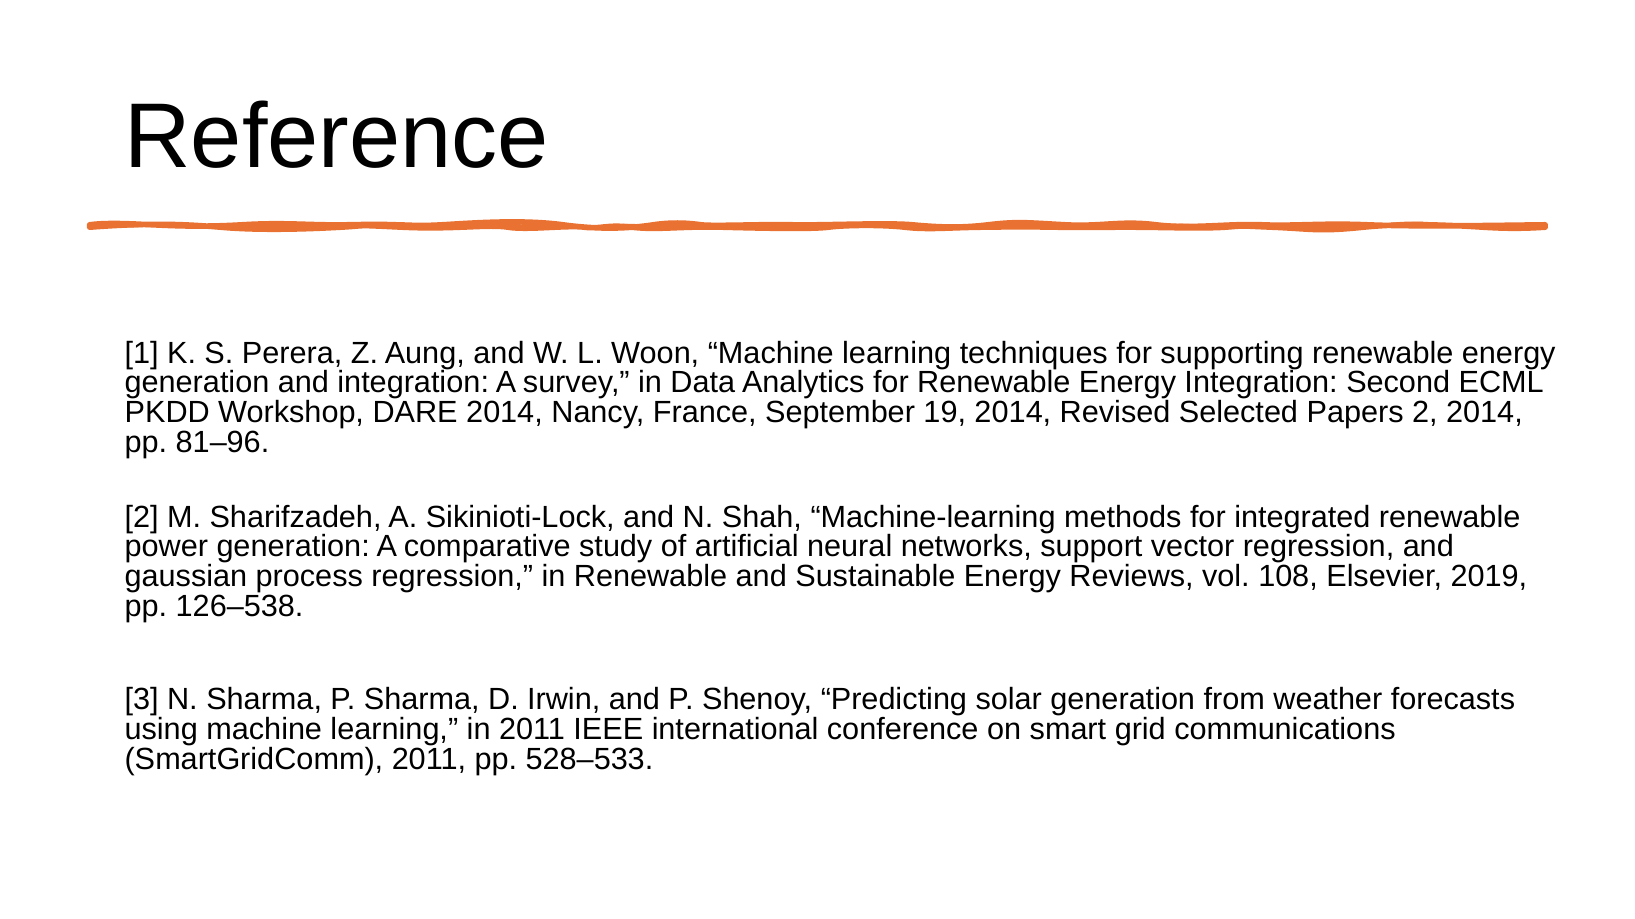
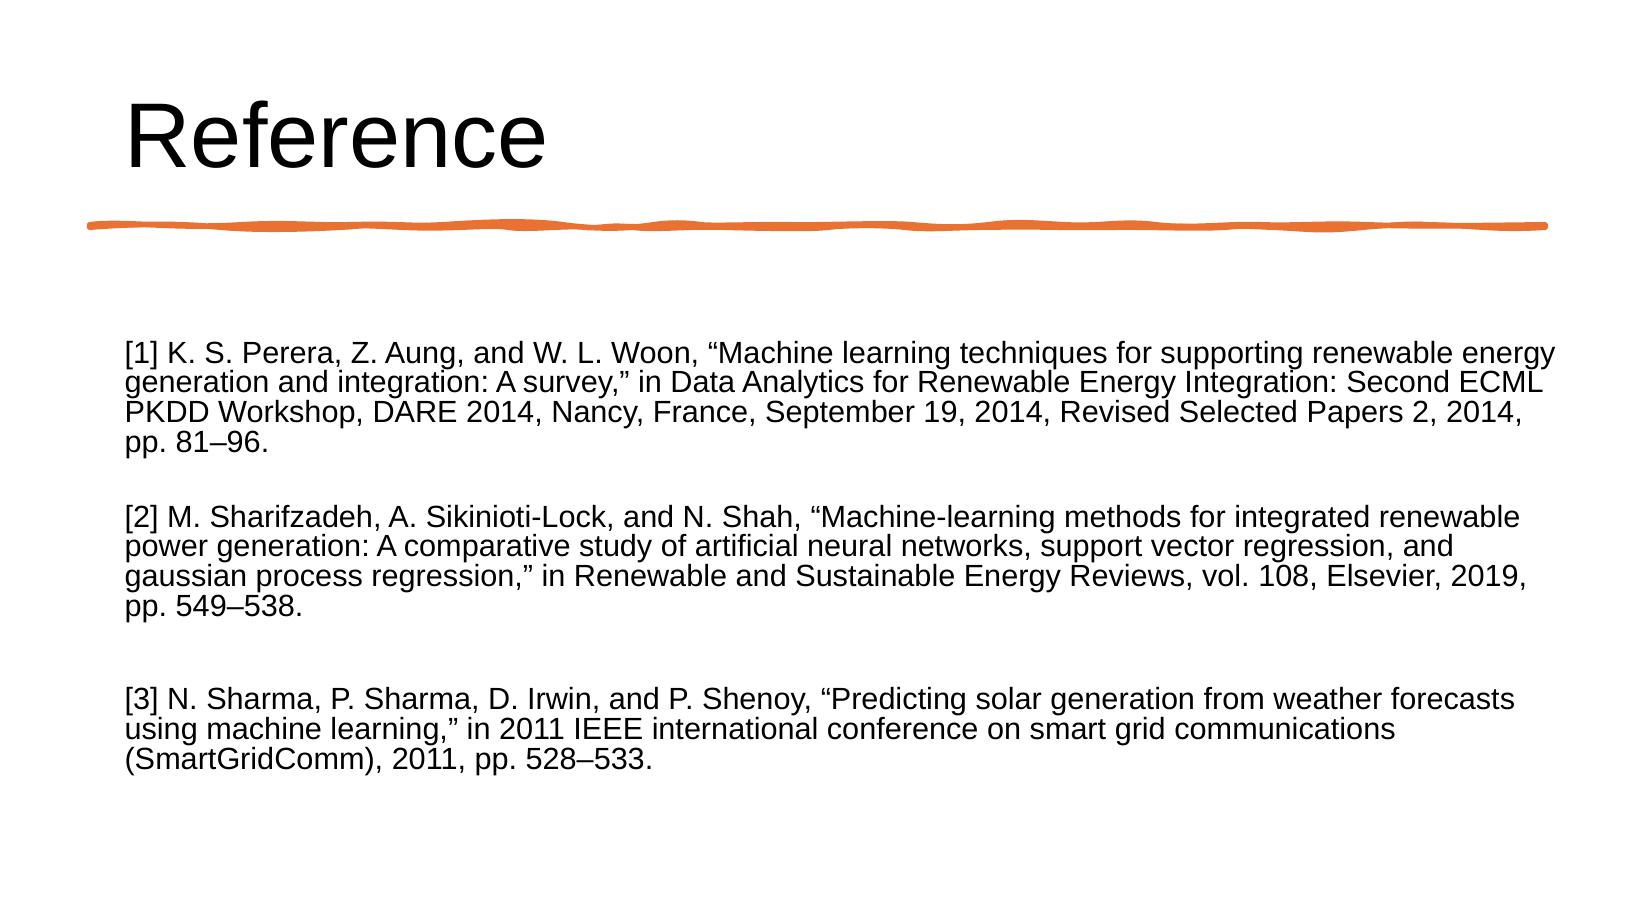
126–538: 126–538 -> 549–538 (240, 607)
